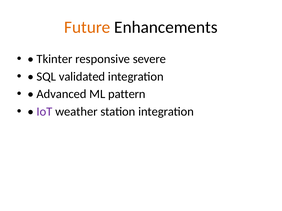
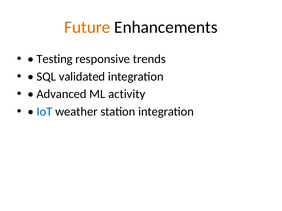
Tkinter: Tkinter -> Testing (55, 59)
severe: severe -> trends (149, 59)
pattern: pattern -> activity (127, 94)
IoT colour: purple -> blue (45, 112)
